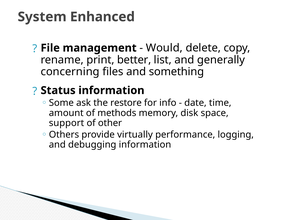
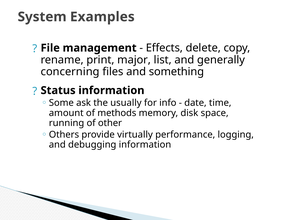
Enhanced: Enhanced -> Examples (102, 17)
Would: Would -> Effects (164, 48)
better: better -> major (134, 60)
restore: restore -> usually (126, 103)
support: support -> running (67, 123)
